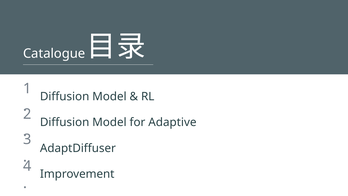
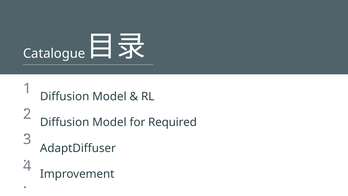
Adaptive: Adaptive -> Required (173, 122)
